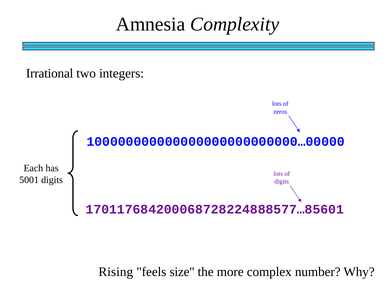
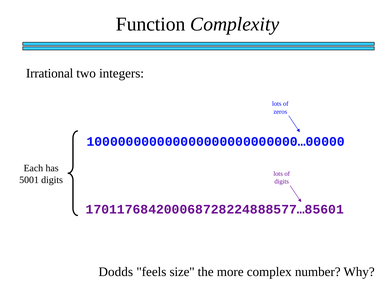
Amnesia: Amnesia -> Function (151, 24)
Rising: Rising -> Dodds (116, 272)
